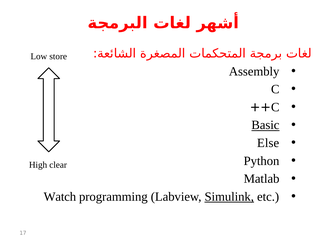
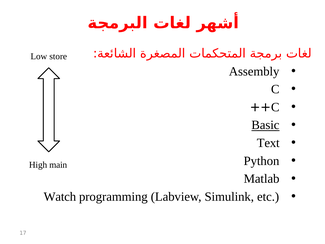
Else: Else -> Text (268, 143)
clear: clear -> main (58, 165)
Simulink underline: present -> none (229, 196)
